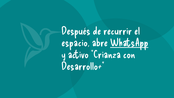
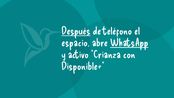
Después underline: none -> present (76, 31)
recurrir: recurrir -> teléfono (118, 31)
Desarrollo+: Desarrollo+ -> Disponible+ (83, 66)
